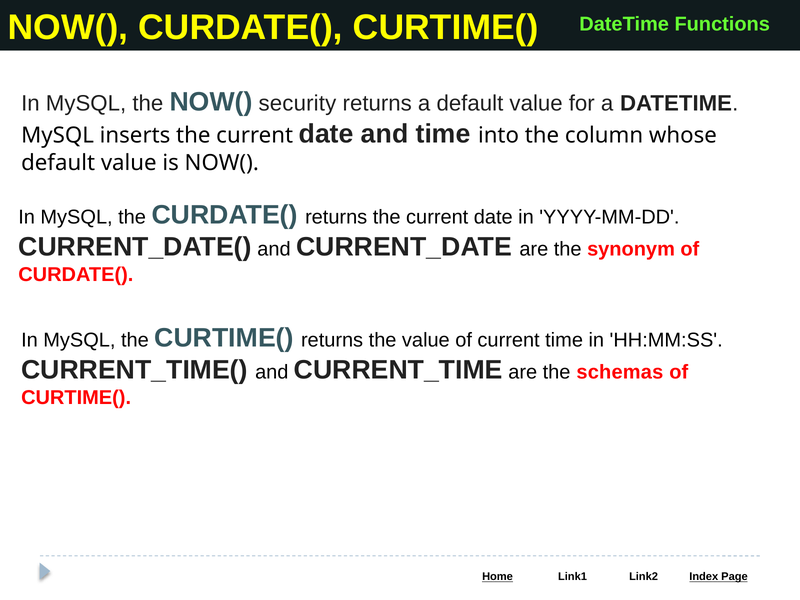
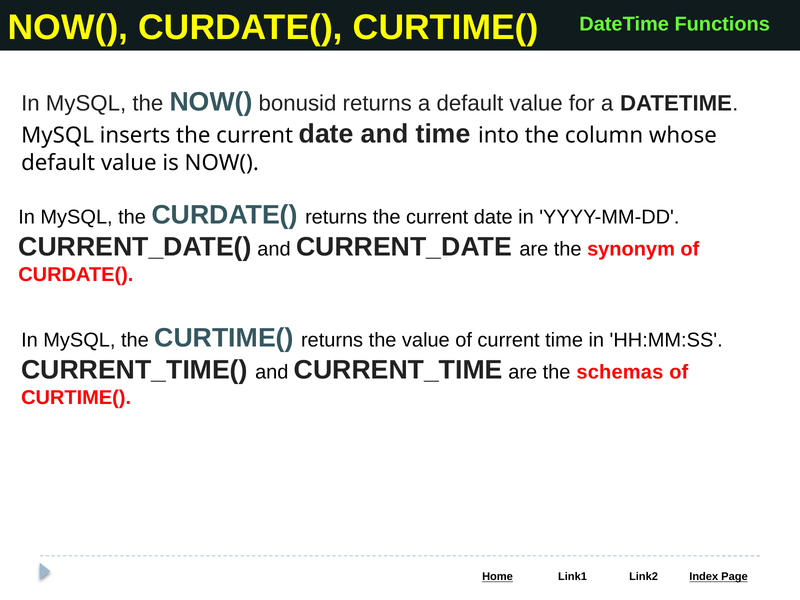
security: security -> bonusid (297, 103)
